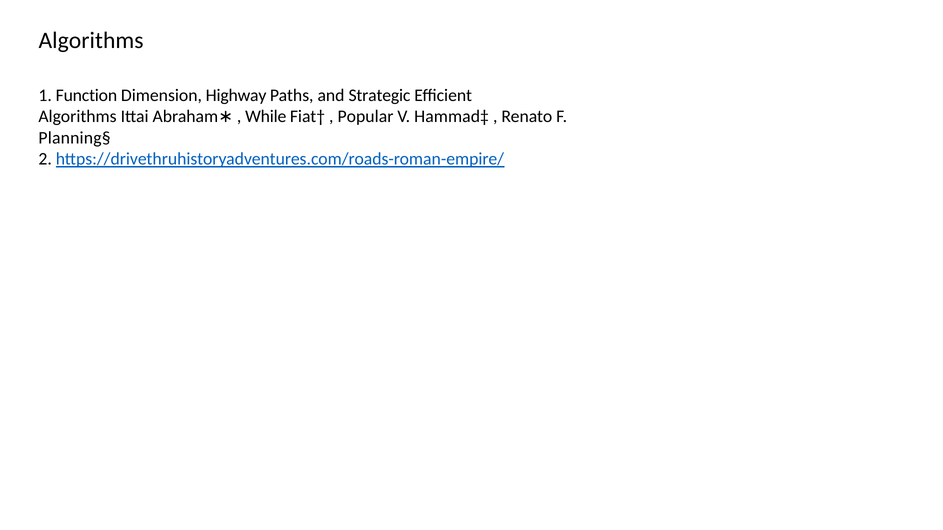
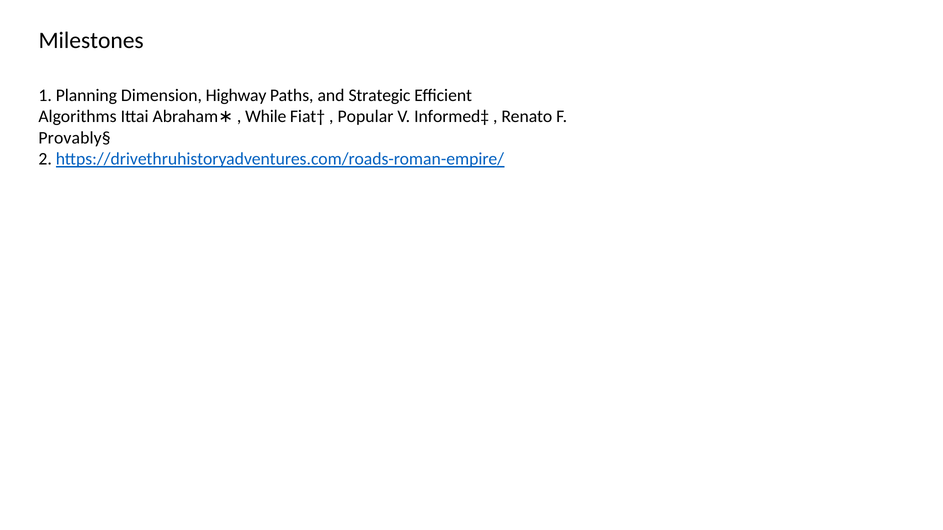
Algorithms: Algorithms -> Milestones (91, 40)
Function: Function -> Planning (86, 95)
Hammad‡: Hammad‡ -> Informed‡ (452, 117)
Planning§: Planning§ -> Provably§ (75, 138)
